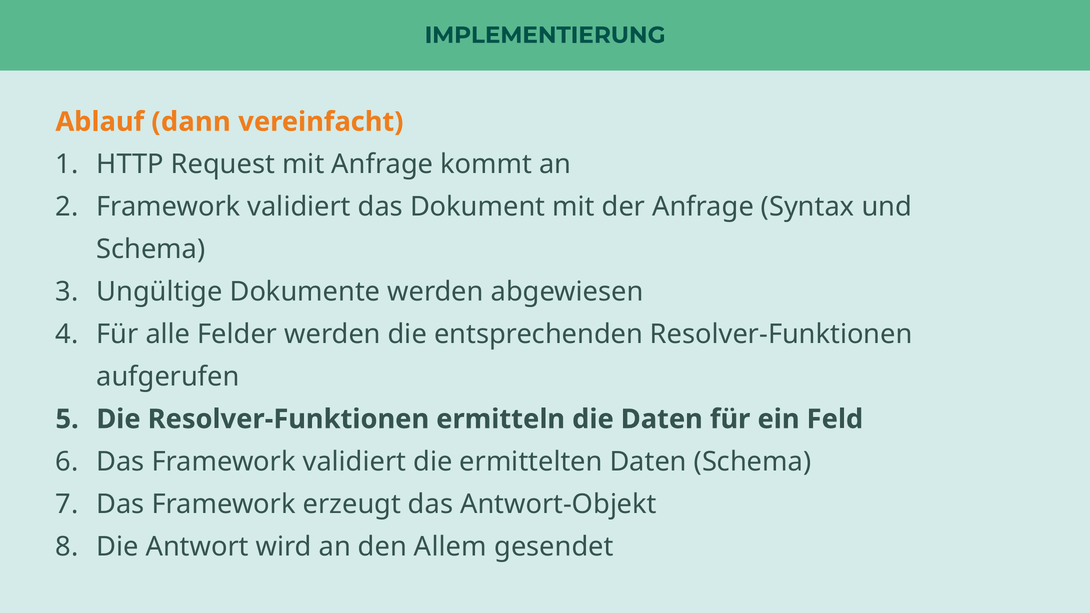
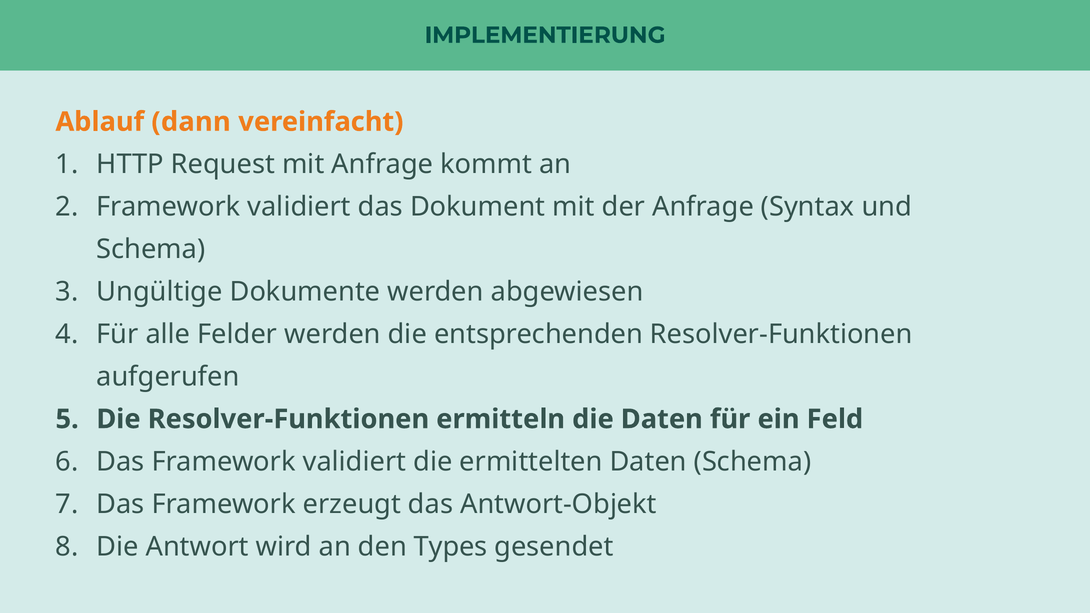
Allem: Allem -> Types (451, 547)
